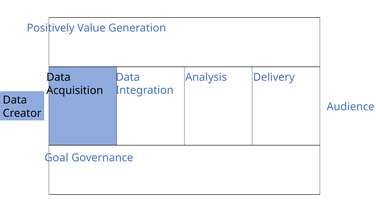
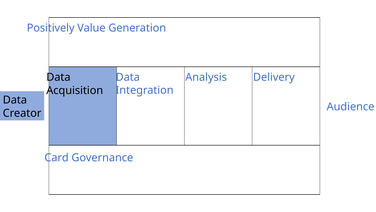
Goal: Goal -> Card (57, 157)
